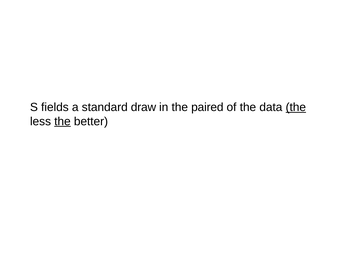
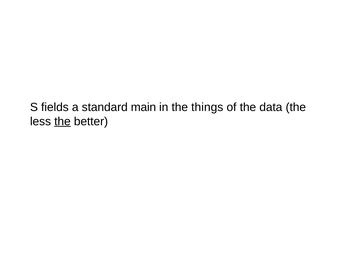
draw: draw -> main (143, 107)
paired: paired -> things (207, 107)
the underline: present -> none (296, 107)
